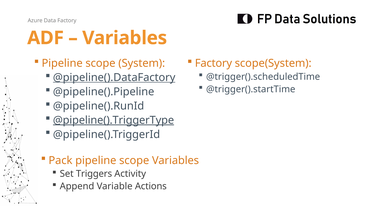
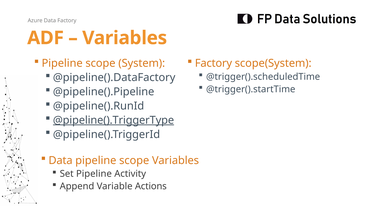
@pipeline().DataFactory underline: present -> none (114, 77)
Pack: Pack -> Data (61, 160)
Set Triggers: Triggers -> Pipeline (94, 173)
